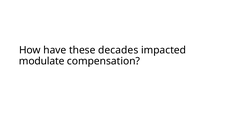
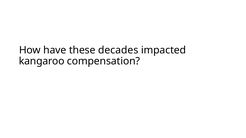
modulate: modulate -> kangaroo (42, 61)
